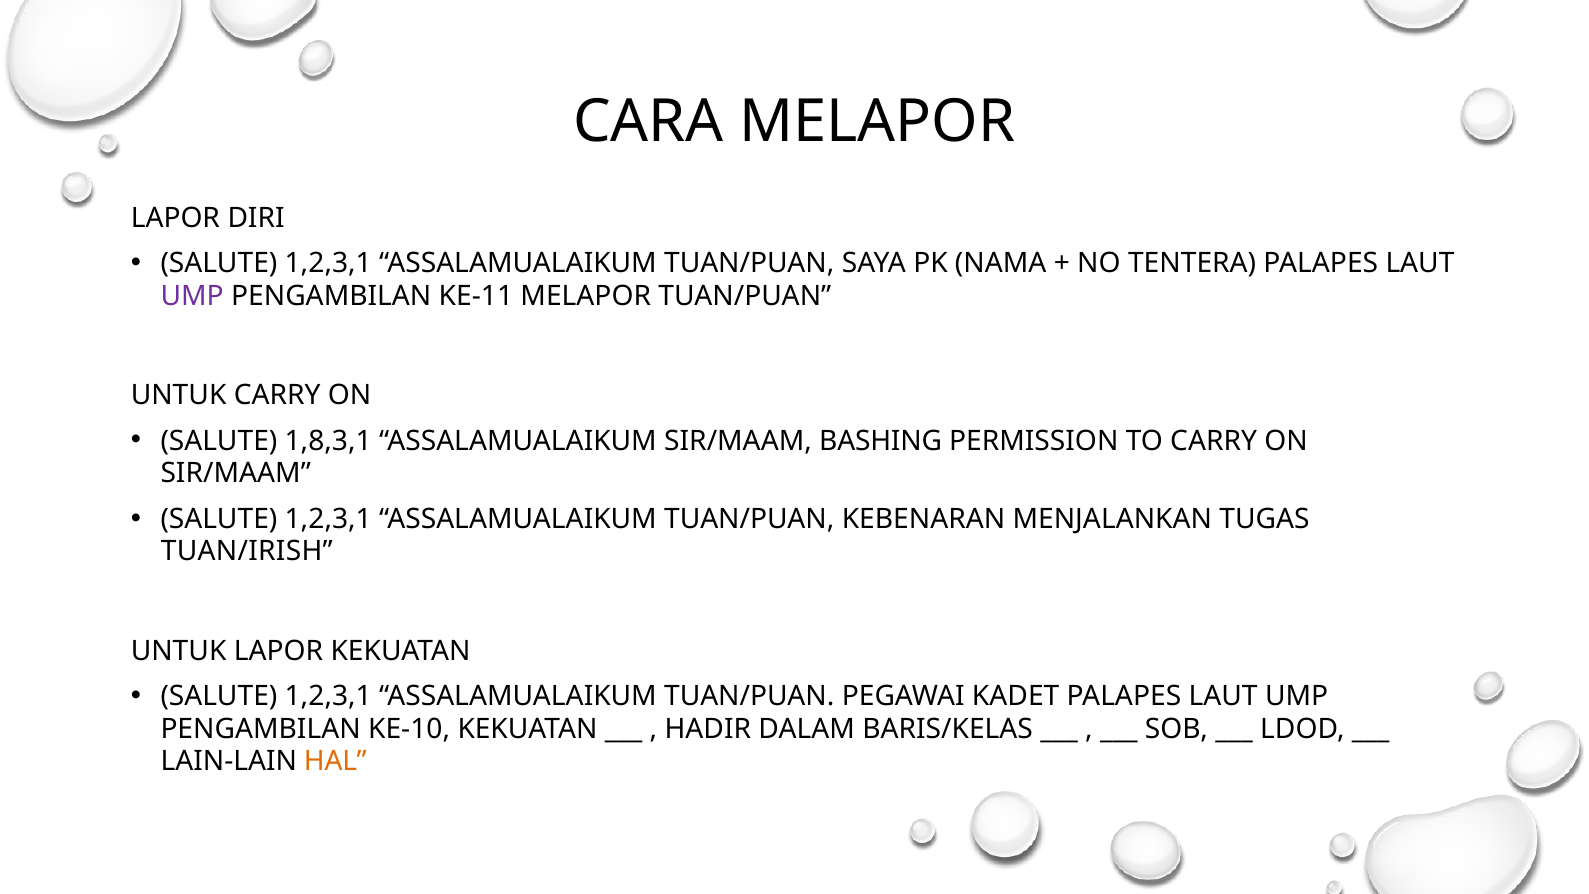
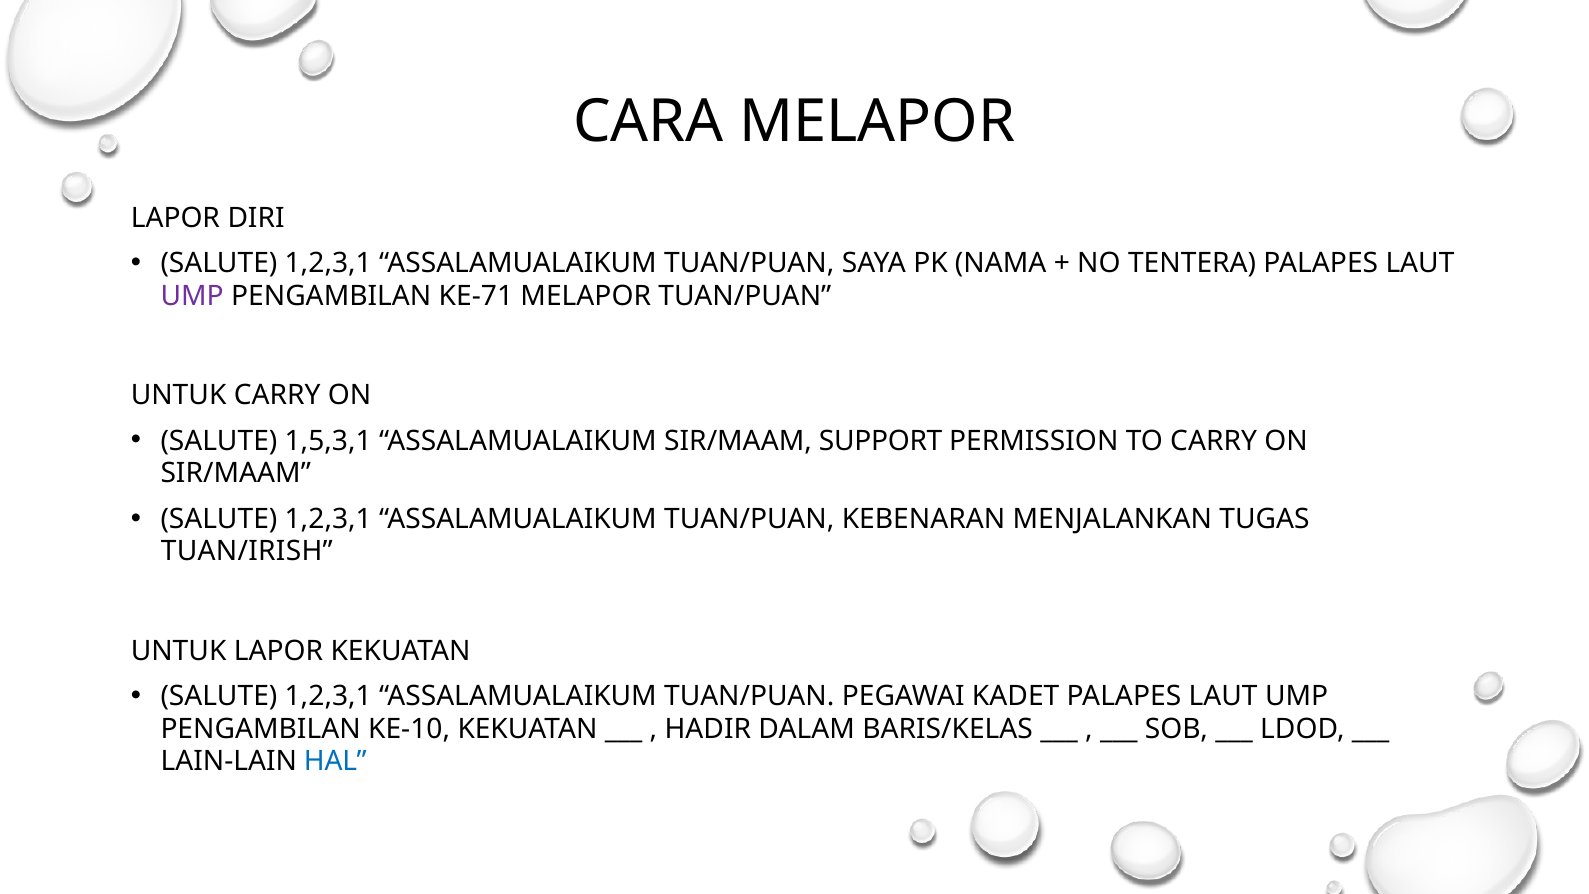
KE-11: KE-11 -> KE-71 (476, 296)
1,8,3,1: 1,8,3,1 -> 1,5,3,1 (328, 441)
BASHING: BASHING -> SUPPORT (881, 441)
HAL colour: orange -> blue (335, 761)
